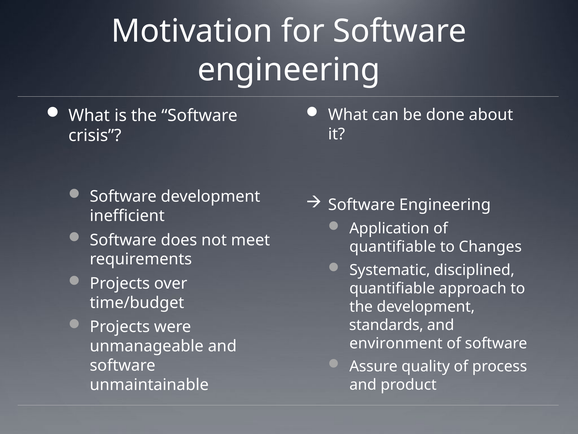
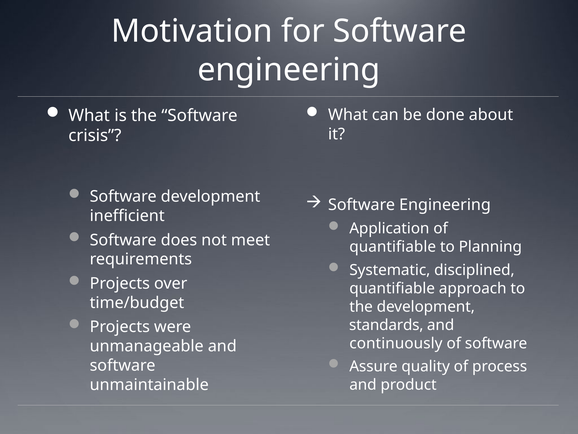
Changes: Changes -> Planning (490, 247)
environment: environment -> continuously (396, 343)
